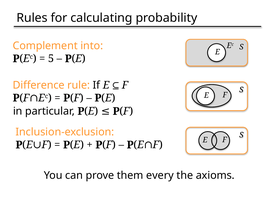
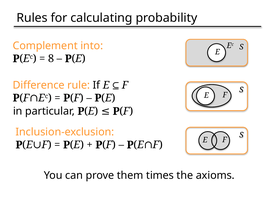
5: 5 -> 8 (51, 59)
every: every -> times (160, 176)
